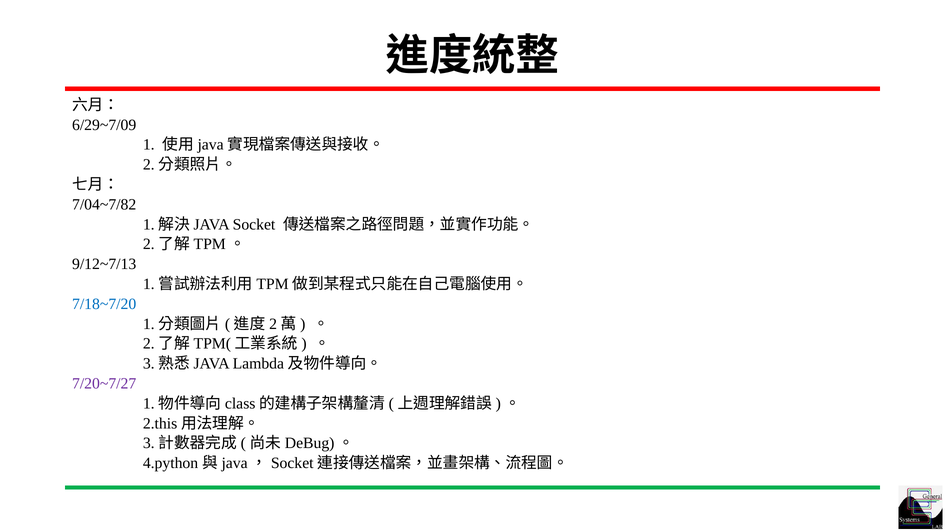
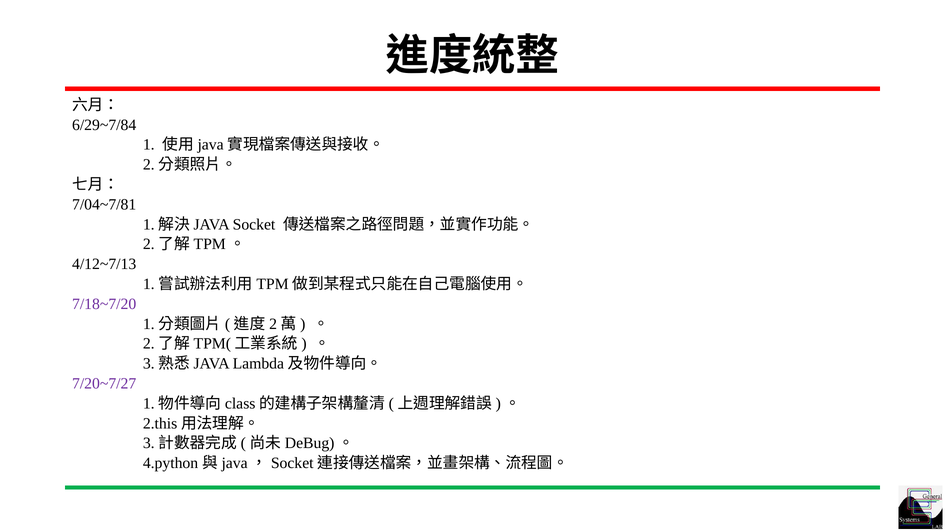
6/29~7/09: 6/29~7/09 -> 6/29~7/84 (104, 125)
7/04~7/82: 7/04~7/82 -> 7/04~7/81 (104, 205)
9/12~7/13: 9/12~7/13 -> 4/12~7/13 (104, 264)
7/18~7/20 colour: blue -> purple (104, 304)
